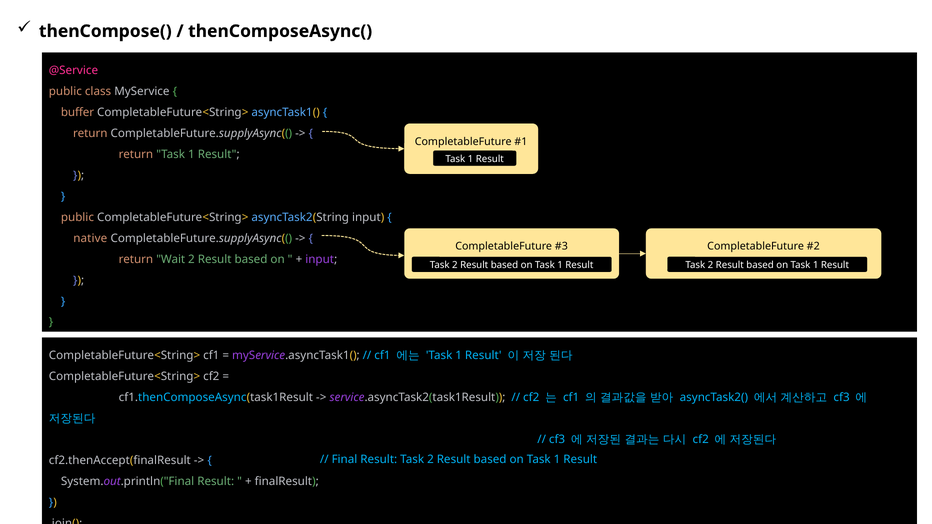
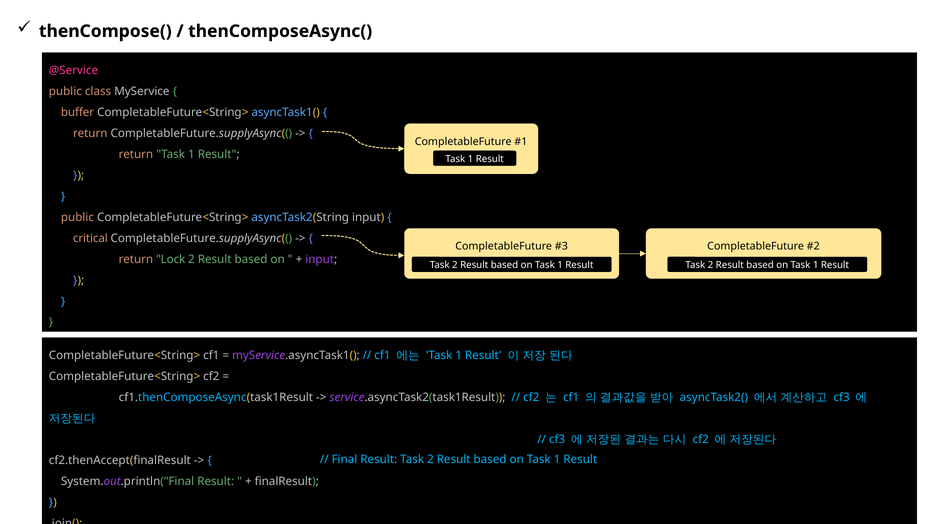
native: native -> critical (90, 238)
Wait: Wait -> Lock (171, 259)
